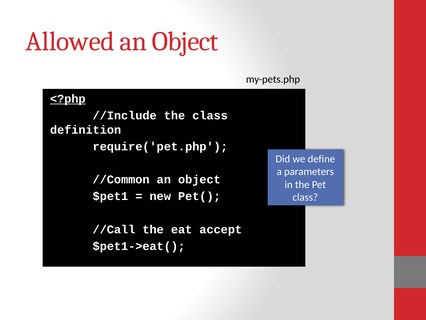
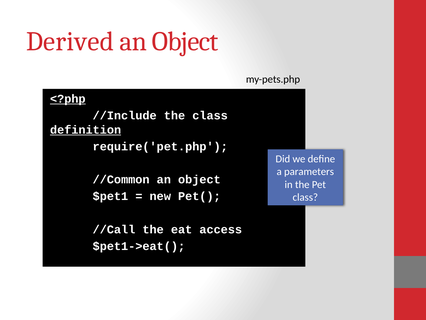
Allowed: Allowed -> Derived (70, 41)
definition underline: none -> present (86, 130)
accept: accept -> access (221, 229)
